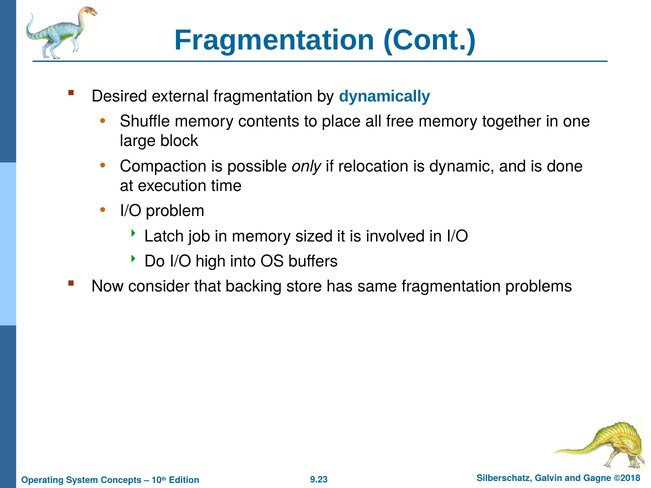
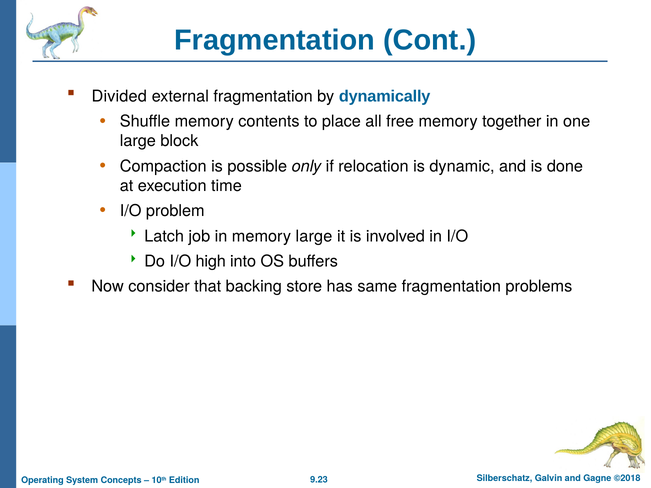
Desired: Desired -> Divided (119, 96)
memory sized: sized -> large (314, 236)
